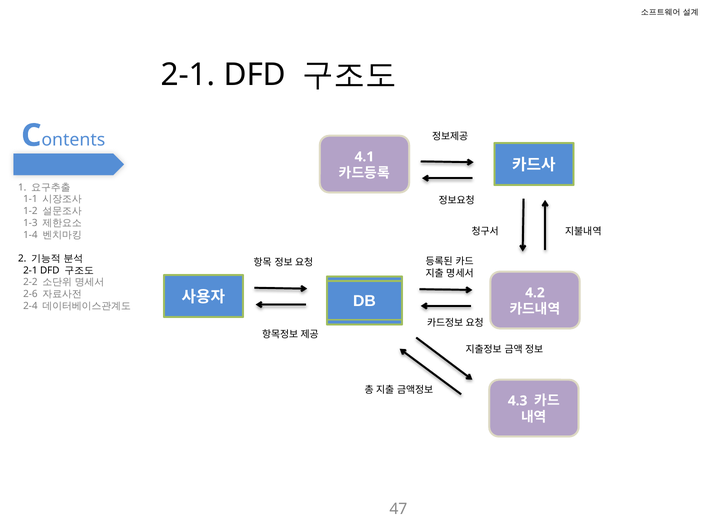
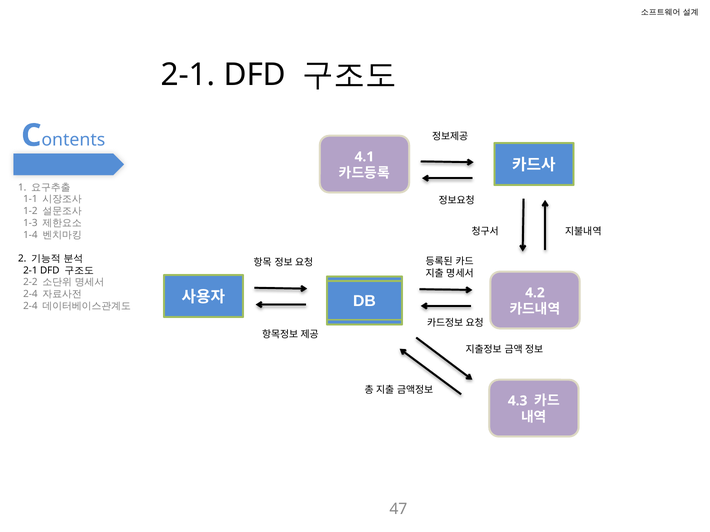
2-6: 2-6 -> 2-4 (30, 294)
